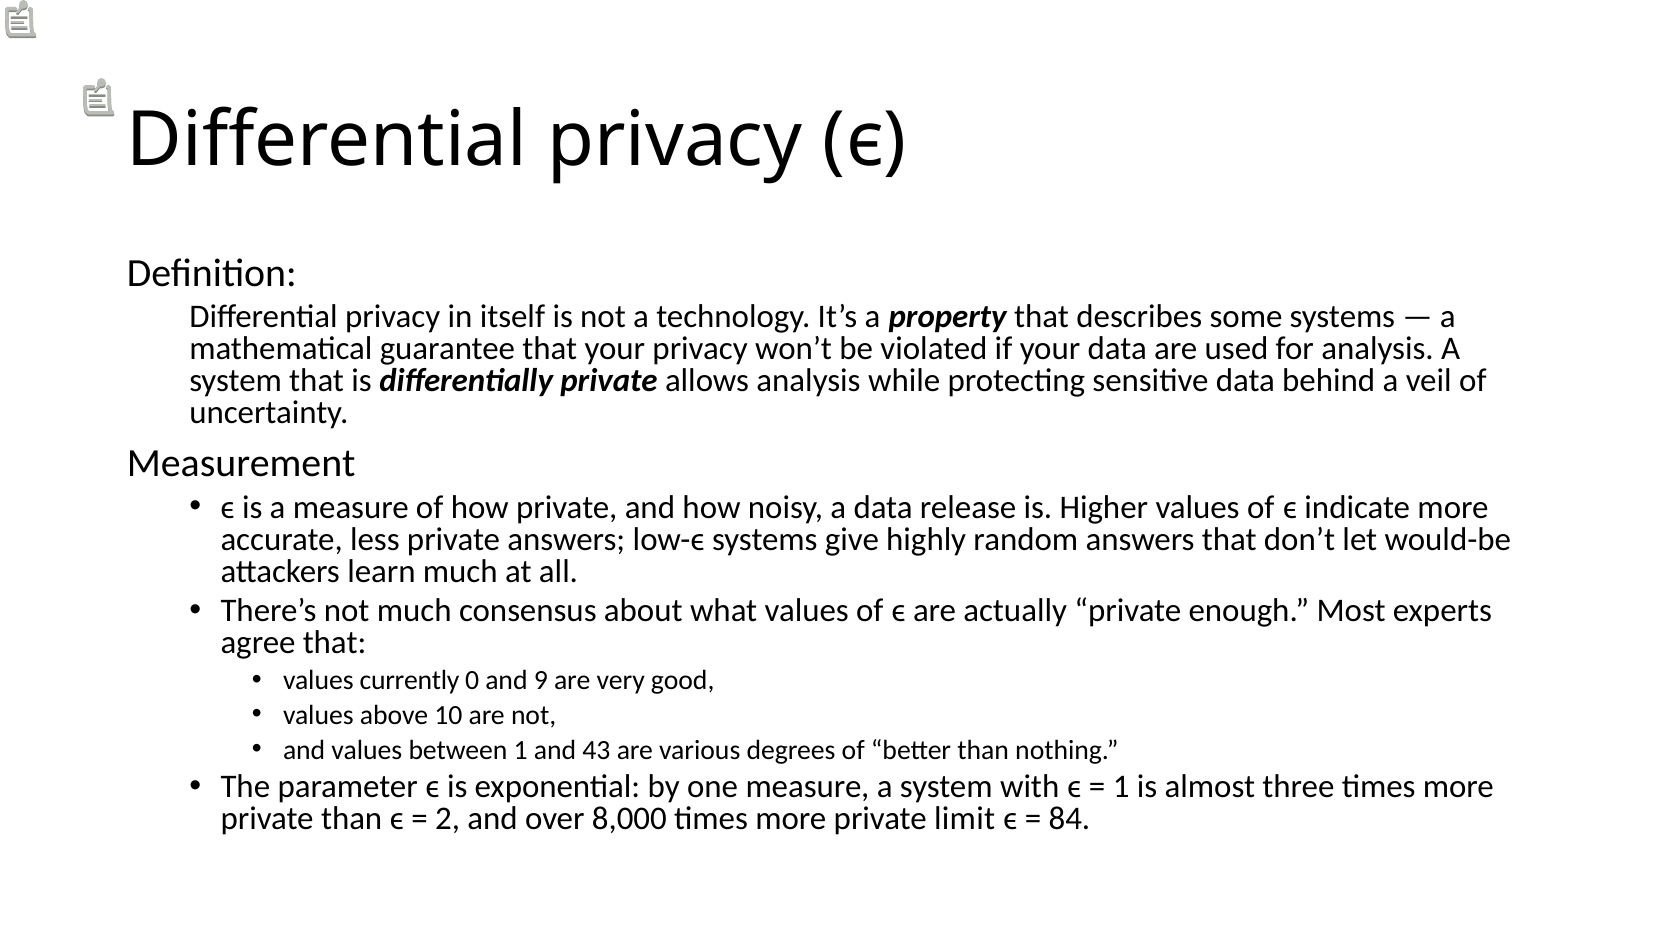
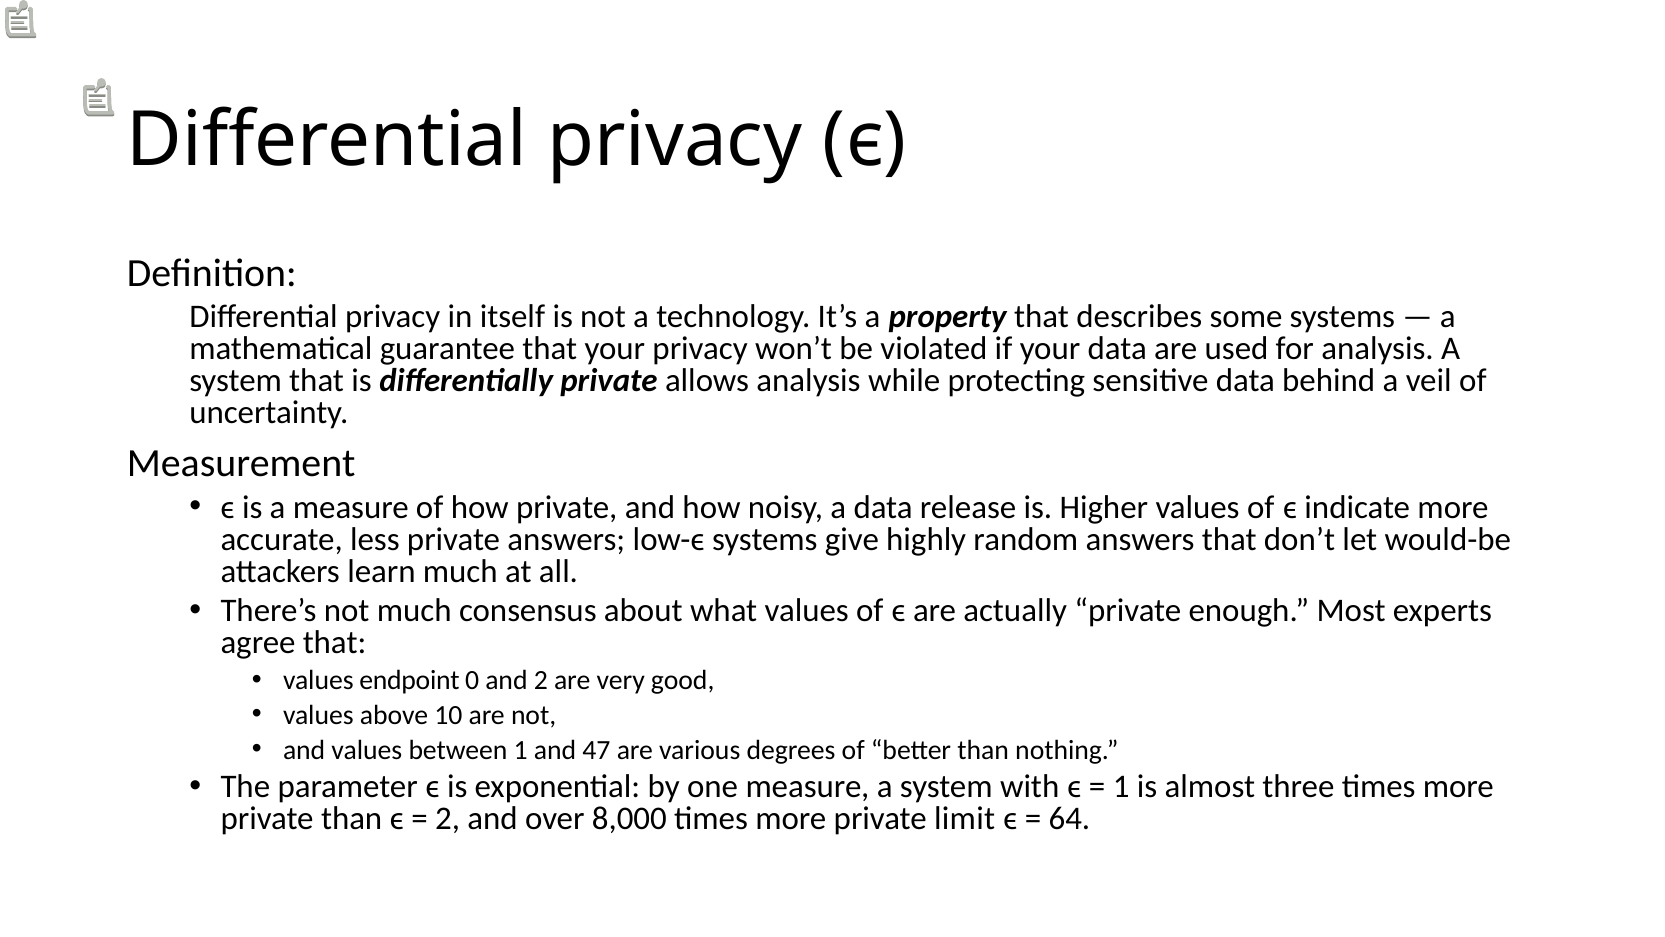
currently: currently -> endpoint (409, 680)
and 9: 9 -> 2 (541, 680)
43: 43 -> 47 (596, 750)
84: 84 -> 64 (1069, 819)
